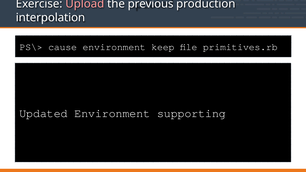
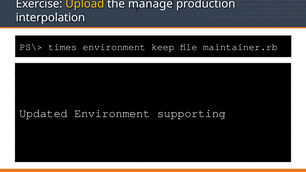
Upload colour: pink -> yellow (85, 4)
previous: previous -> manage (150, 4)
cause: cause -> times (63, 47)
primitives.rb: primitives.rb -> maintainer.rb (240, 47)
